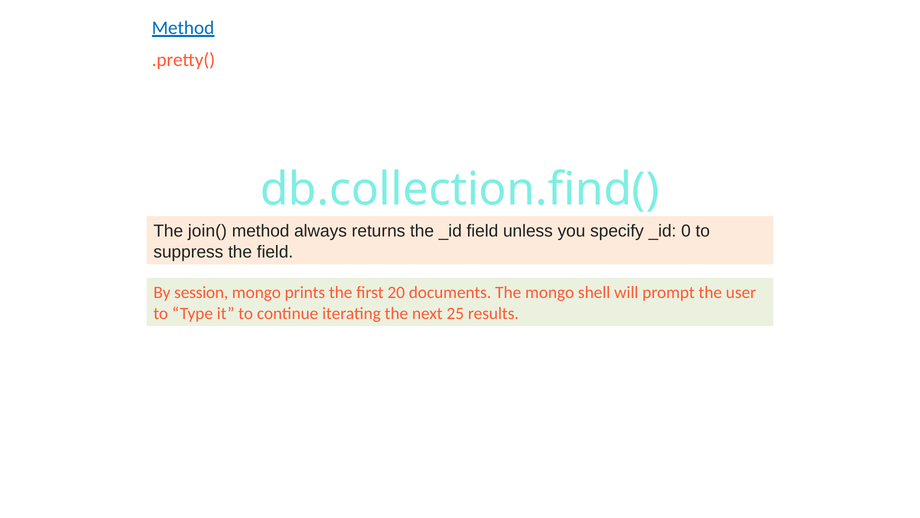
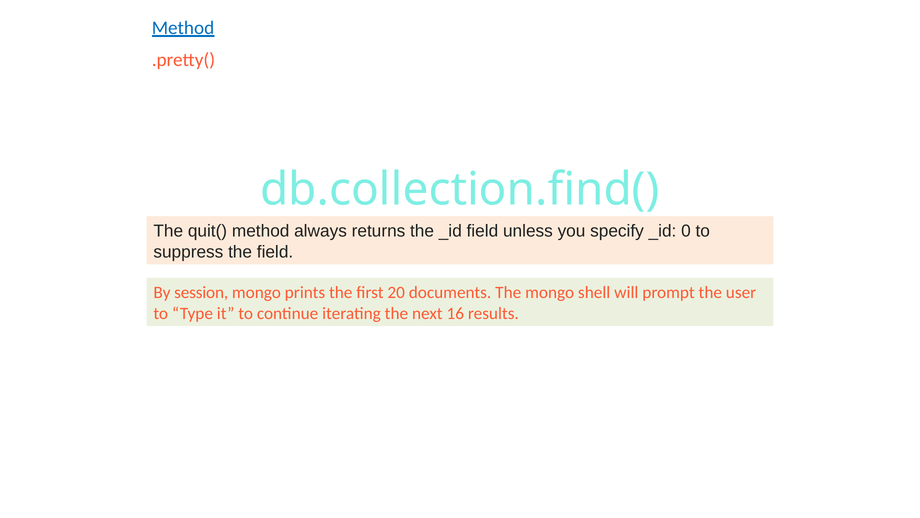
join(: join( -> quit( (207, 231)
25: 25 -> 16 (455, 313)
